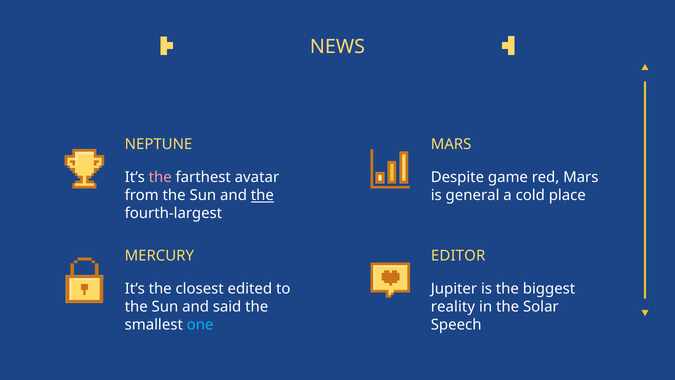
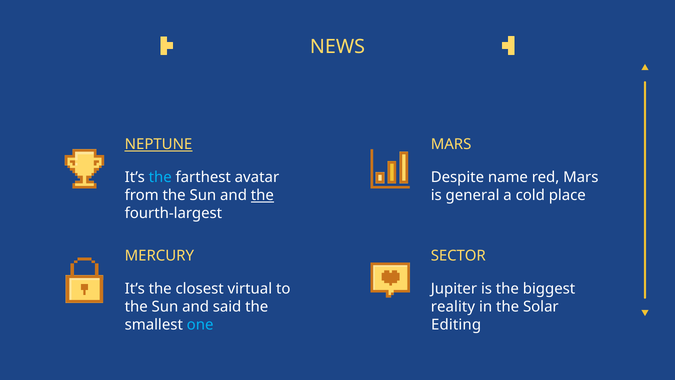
NEPTUNE underline: none -> present (159, 144)
the colour: pink -> light blue (160, 177)
game: game -> name (508, 177)
EDITOR: EDITOR -> SECTOR (458, 256)
edited: edited -> virtual (250, 289)
Speech: Speech -> Editing (456, 325)
